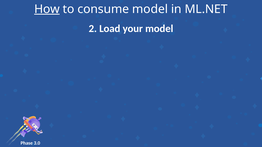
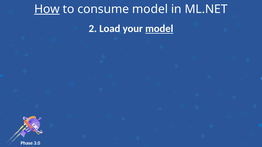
model underline: none -> present (159, 29)
